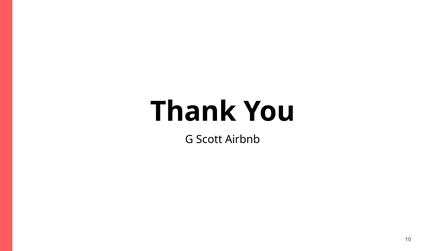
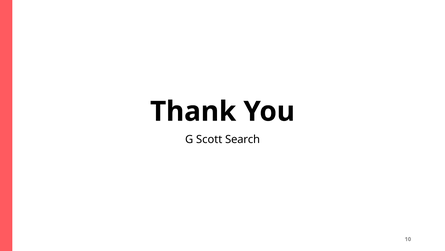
Airbnb: Airbnb -> Search (243, 139)
